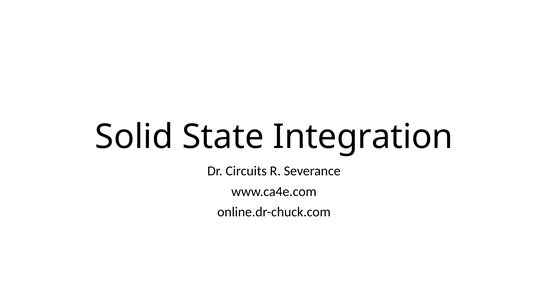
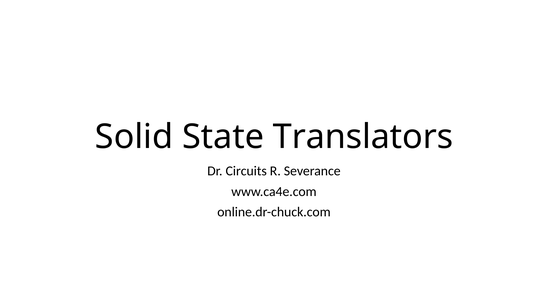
Integration: Integration -> Translators (363, 137)
